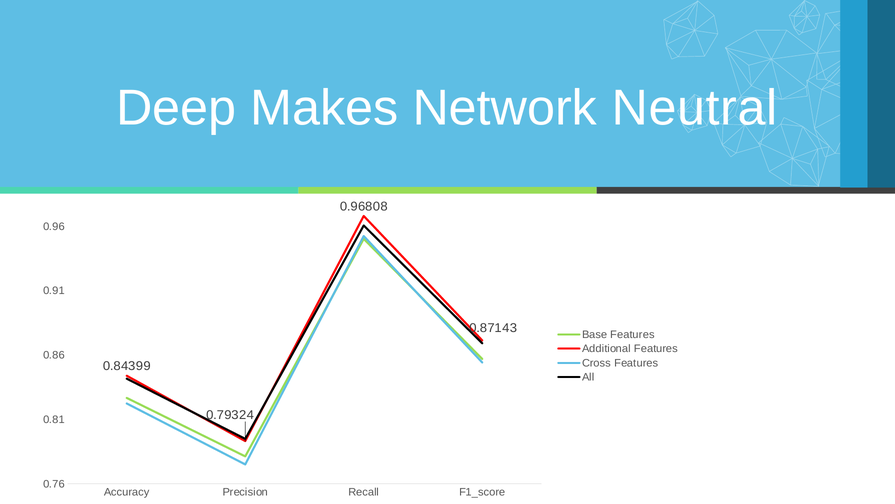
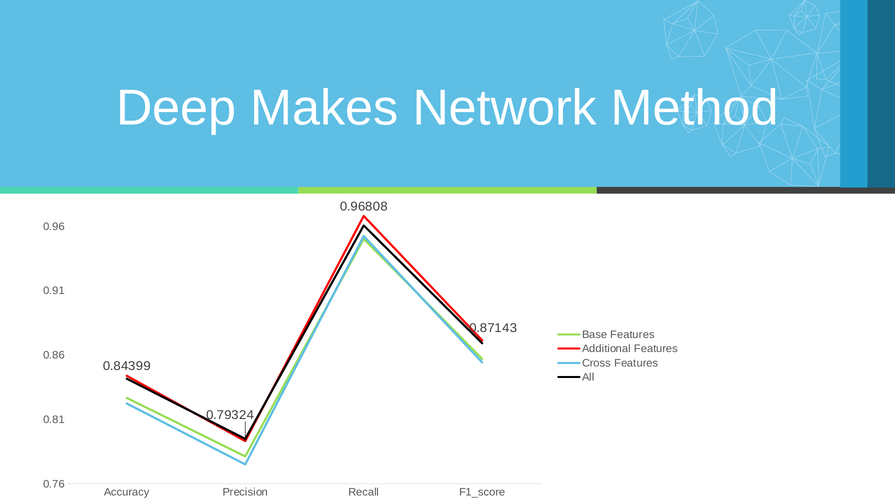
Neutral: Neutral -> Method (695, 108)
